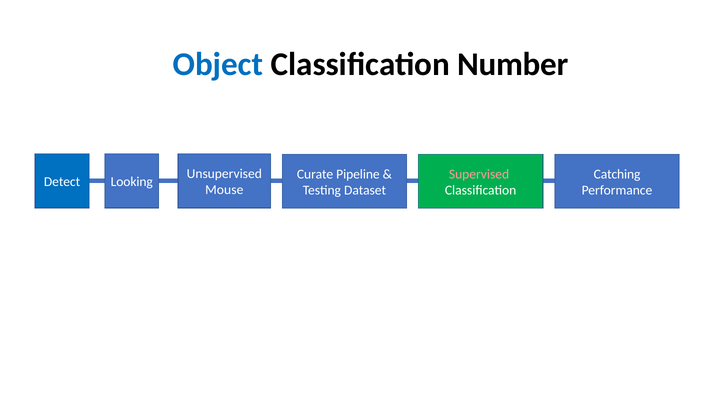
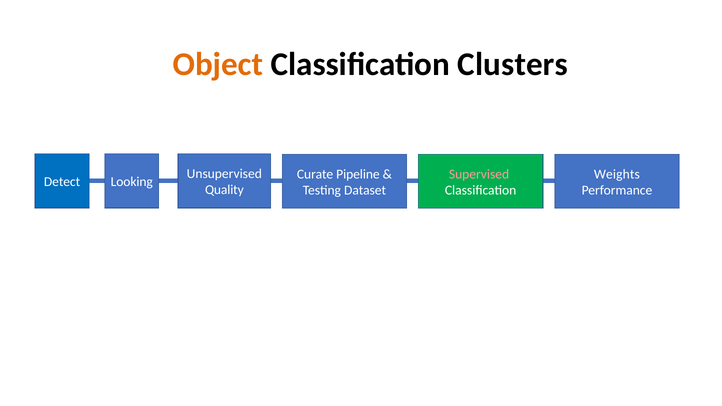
Object colour: blue -> orange (218, 64)
Number: Number -> Clusters (513, 64)
Catching: Catching -> Weights (617, 174)
Mouse: Mouse -> Quality (224, 190)
